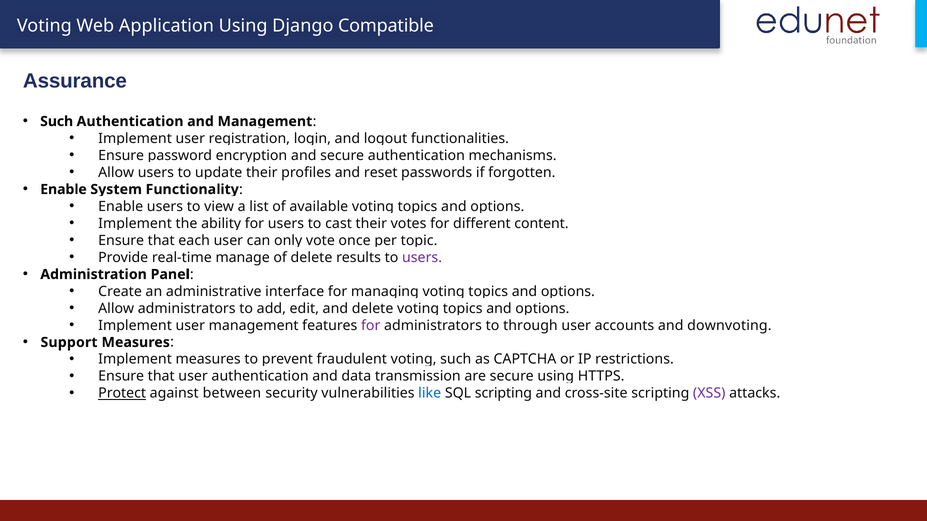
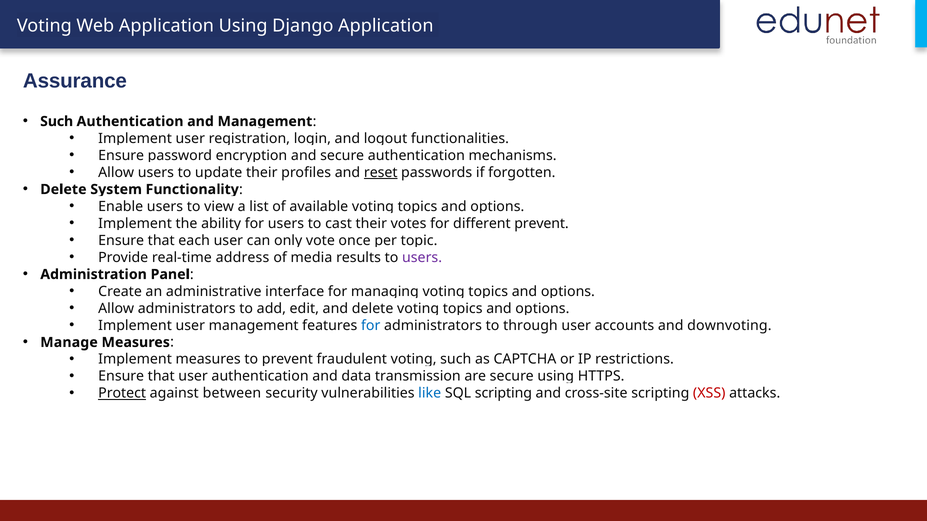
Compatible: Compatible -> Application (386, 26)
reset underline: none -> present (381, 173)
Enable: Enable -> Delete (63, 190)
different content: content -> prevent (541, 224)
manage: manage -> address (243, 258)
of delete: delete -> media (311, 258)
for colour: purple -> blue (371, 326)
Support: Support -> Manage (69, 343)
XSS colour: purple -> red (709, 394)
